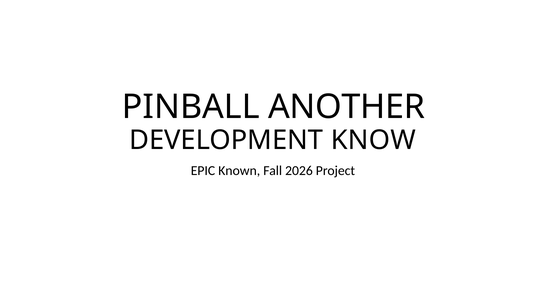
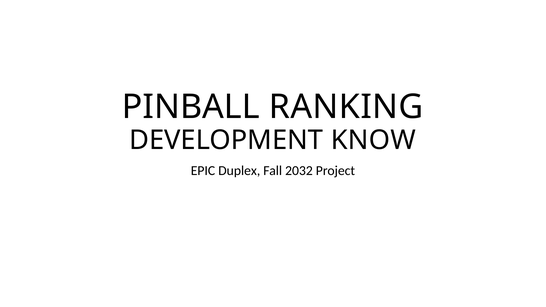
ANOTHER: ANOTHER -> RANKING (346, 107)
Known: Known -> Duplex (239, 171)
2026: 2026 -> 2032 (299, 171)
